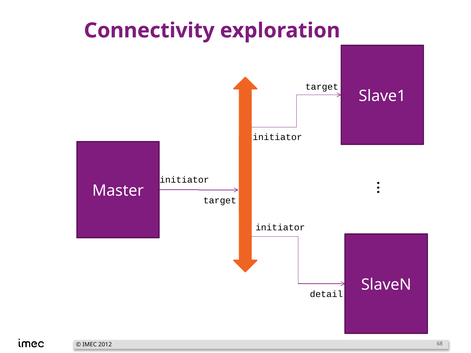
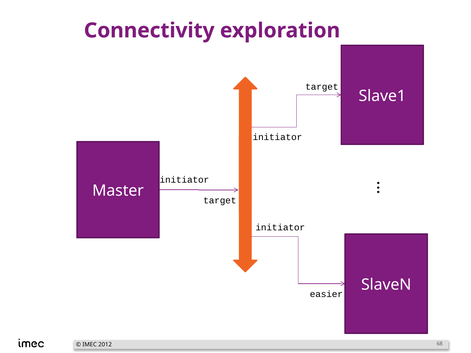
detail: detail -> easier (326, 294)
